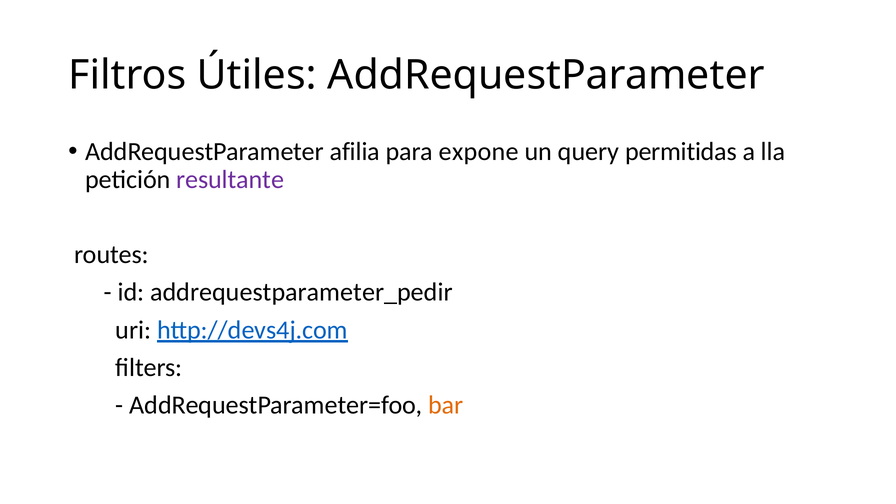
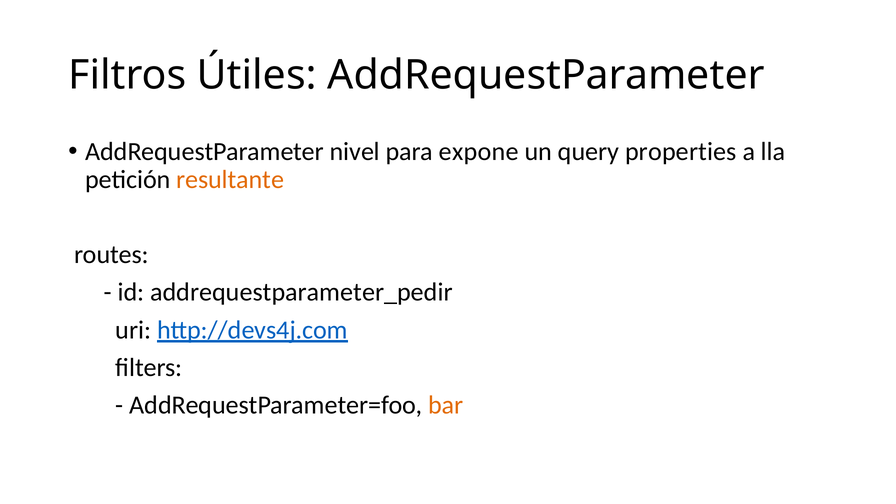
afilia: afilia -> nivel (355, 151)
permitidas: permitidas -> properties (681, 151)
resultante colour: purple -> orange (230, 180)
